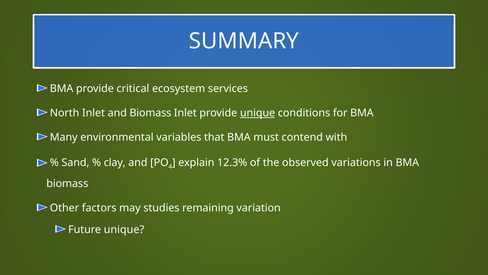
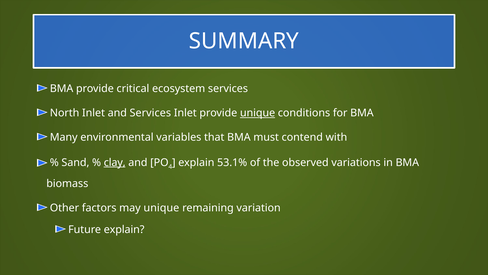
and Biomass: Biomass -> Services (150, 113)
clay underline: none -> present (115, 162)
12.3%: 12.3% -> 53.1% (232, 162)
may studies: studies -> unique (161, 207)
Future unique: unique -> explain (124, 229)
